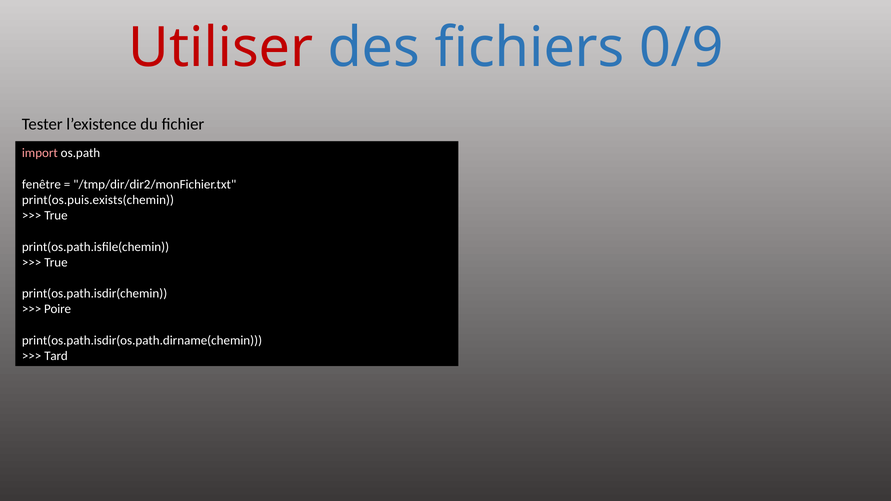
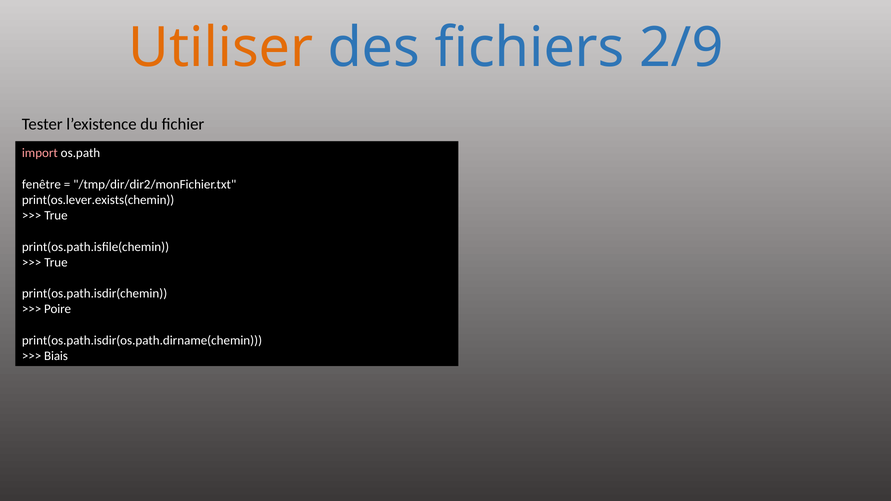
Utiliser colour: red -> orange (221, 48)
0/9: 0/9 -> 2/9 (681, 48)
print(os.puis.exists(chemin: print(os.puis.exists(chemin -> print(os.lever.exists(chemin (98, 200)
Tard: Tard -> Biais (56, 356)
